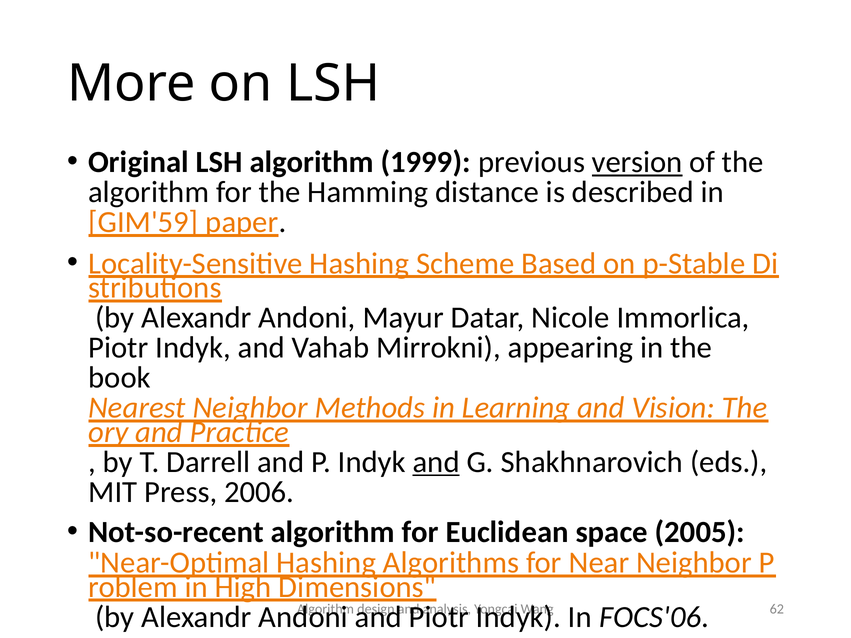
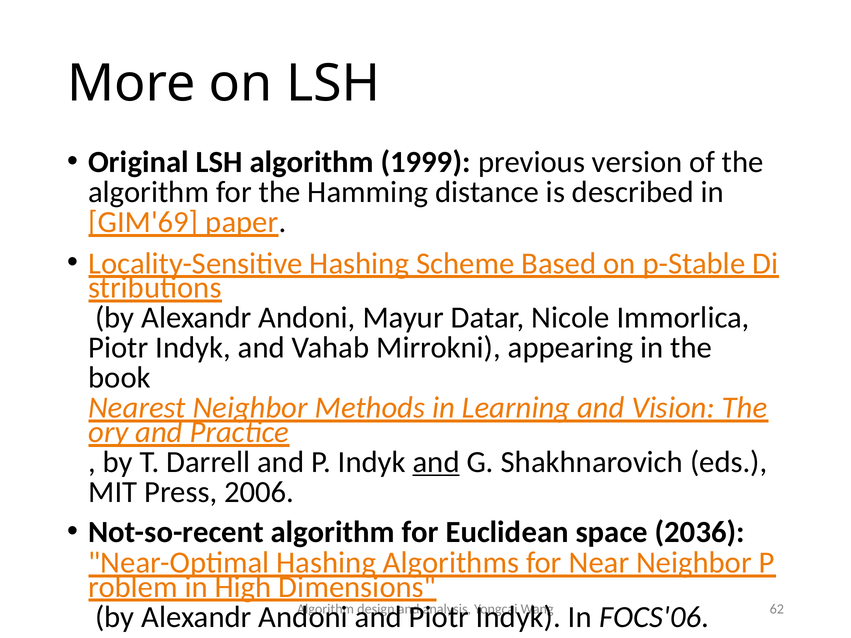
version underline: present -> none (637, 162)
GIM'59: GIM'59 -> GIM'69 (143, 222)
2005: 2005 -> 2036 (700, 533)
